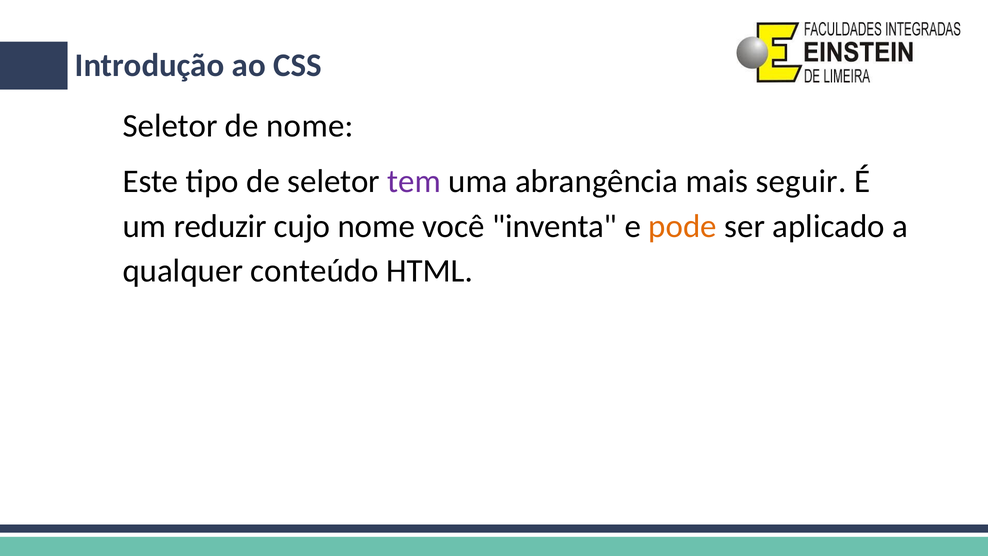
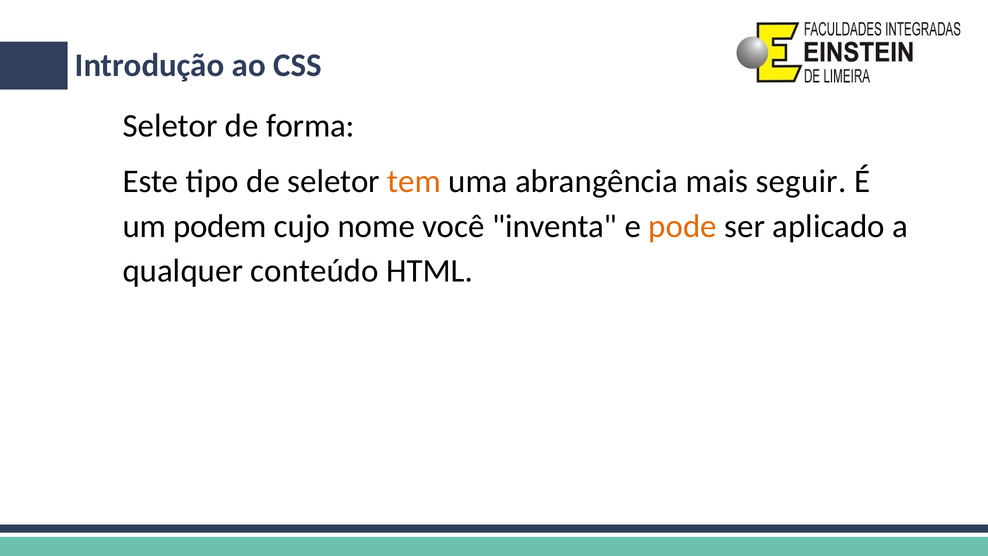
de nome: nome -> forma (310, 126)
tem colour: purple -> orange (414, 181)
reduzir: reduzir -> podem (220, 226)
